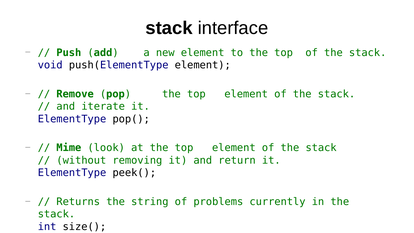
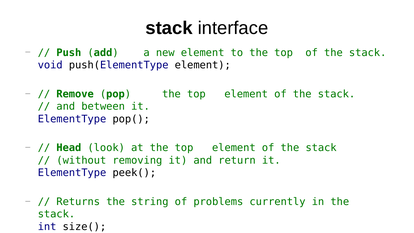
iterate: iterate -> between (103, 106)
Mime: Mime -> Head (69, 148)
